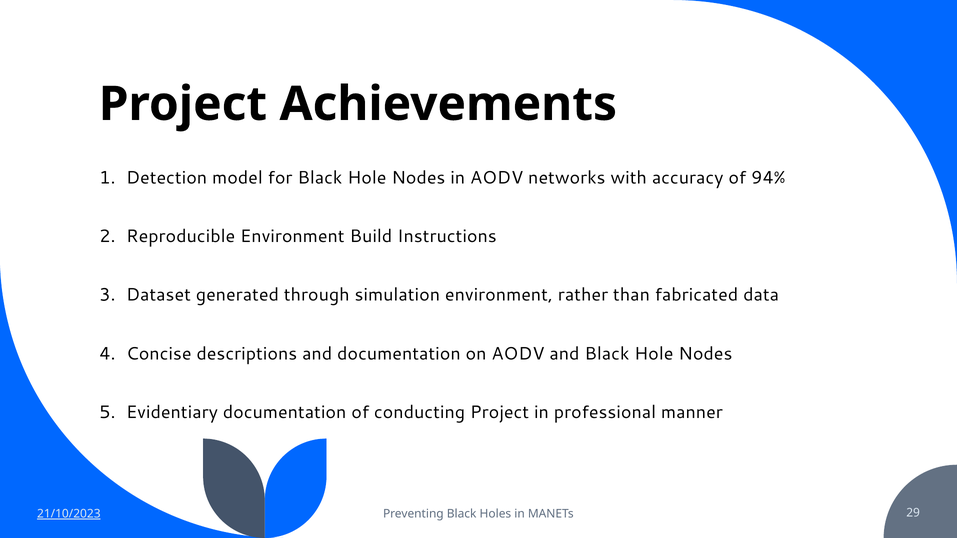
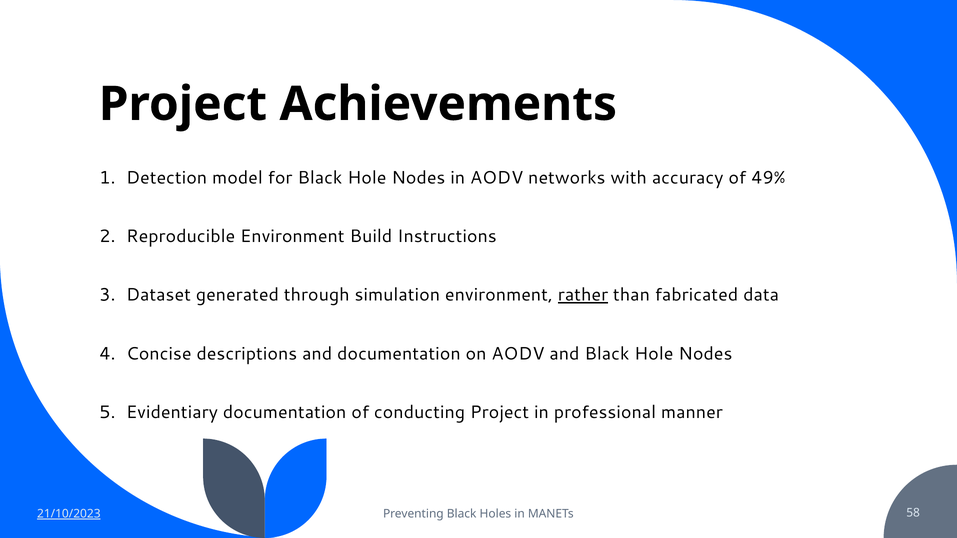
94%: 94% -> 49% (768, 178)
rather underline: none -> present (583, 295)
29: 29 -> 58 (913, 513)
